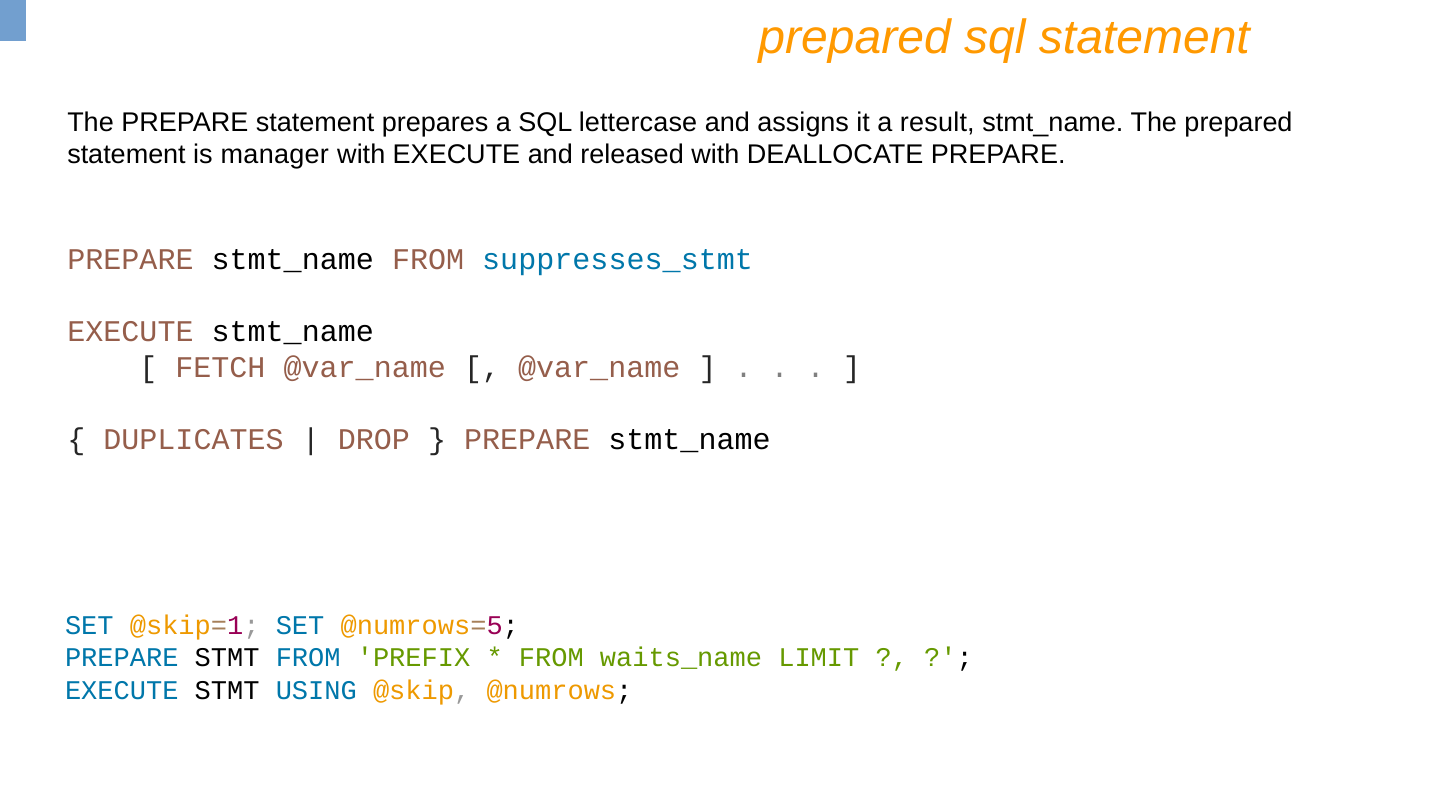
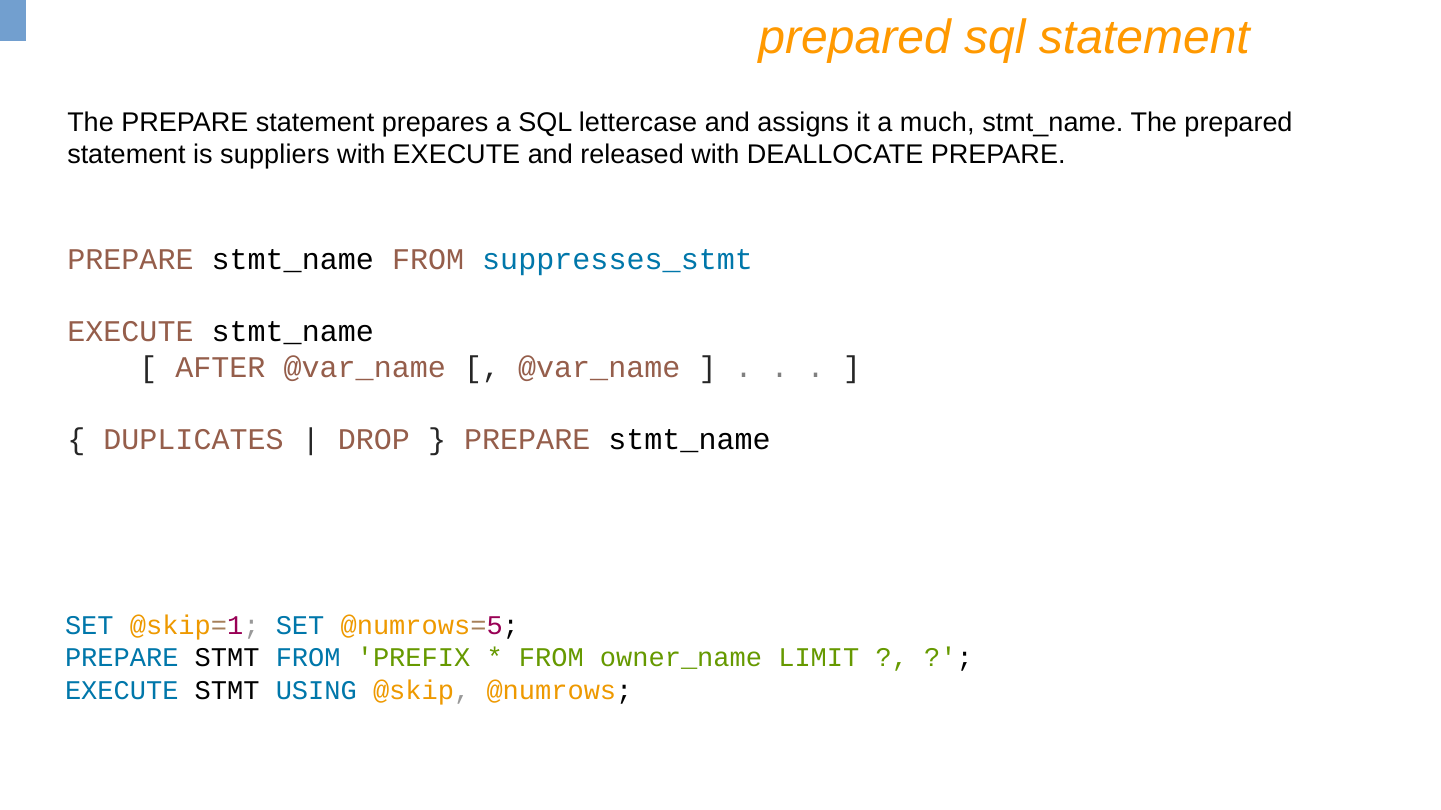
result: result -> much (937, 122)
manager: manager -> suppliers (275, 155)
FETCH: FETCH -> AFTER (220, 367)
waits_name: waits_name -> owner_name (681, 658)
